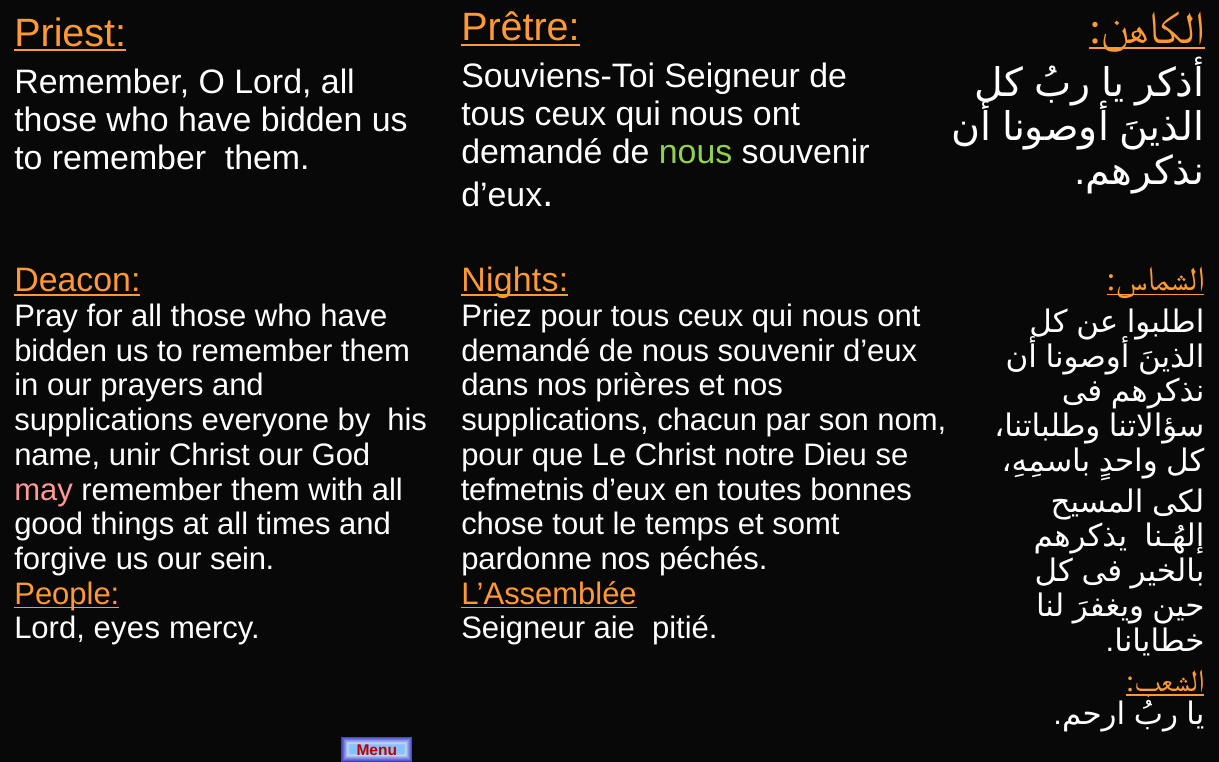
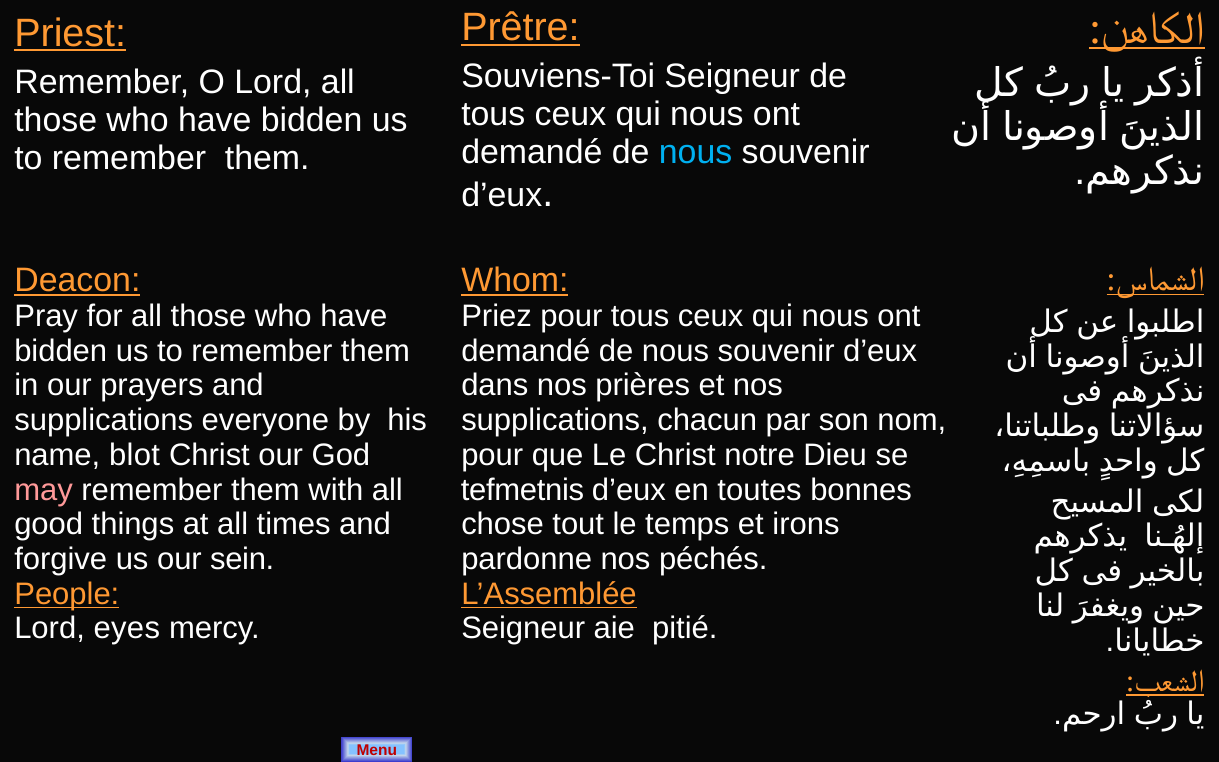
nous colour: light green -> light blue (696, 152)
Nights: Nights -> Whom (515, 280)
unir: unir -> blot (135, 455)
somt: somt -> irons (806, 524)
